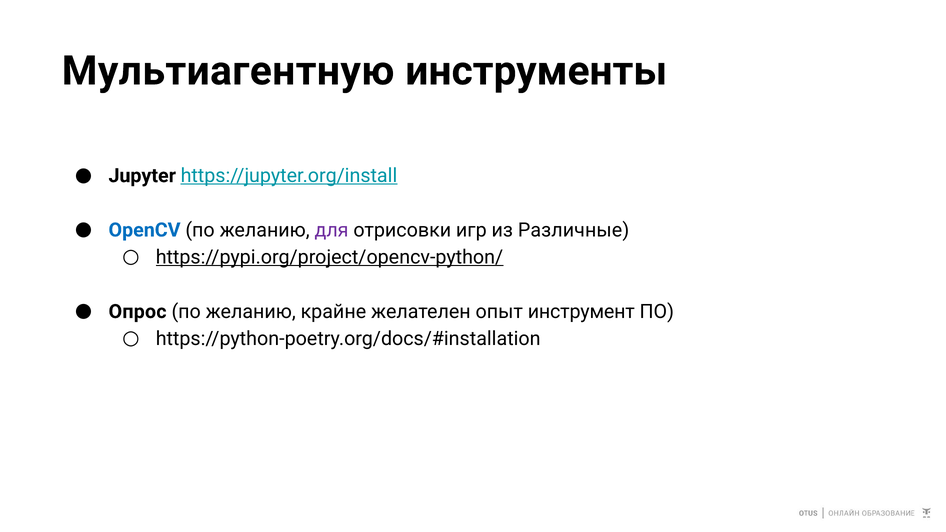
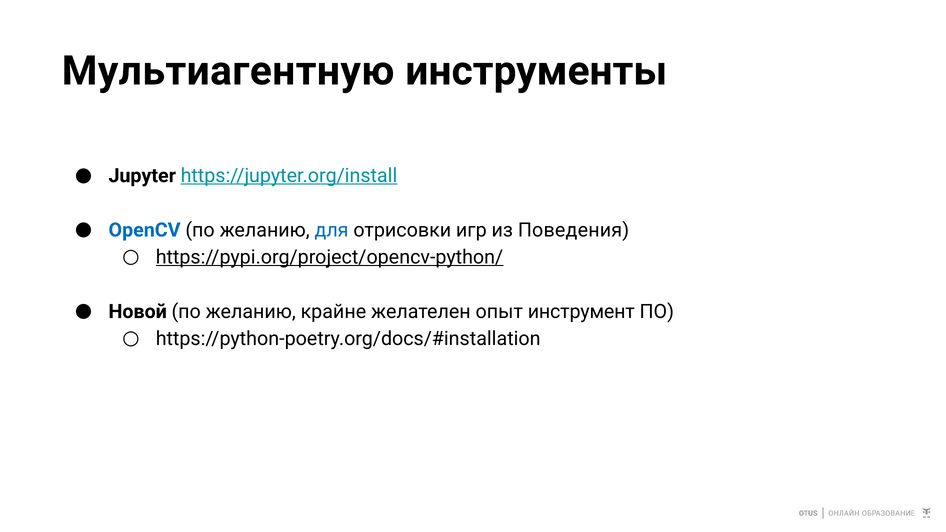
для colour: purple -> blue (332, 230)
Различные: Различные -> Поведения (574, 230)
Опрос: Опрос -> Новой (138, 312)
